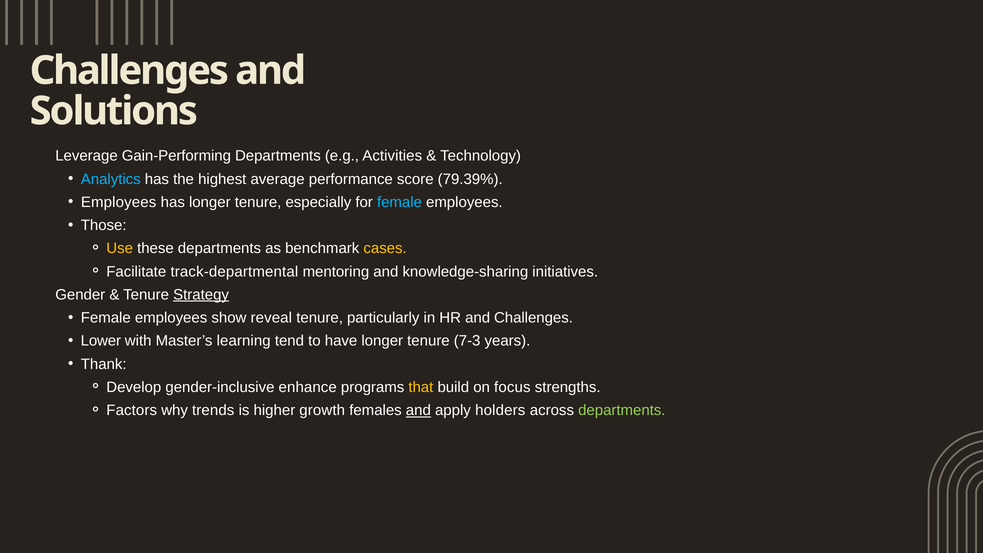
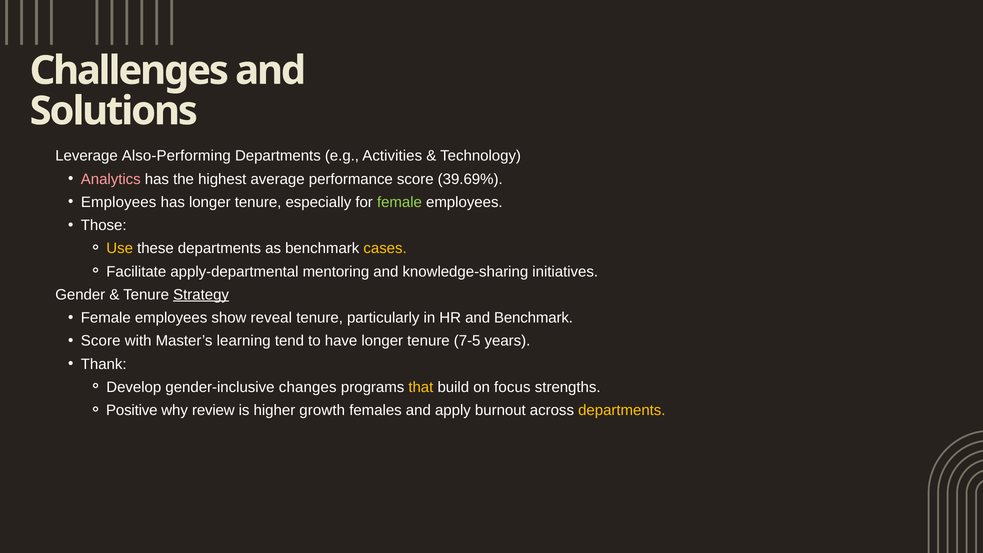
Gain-Performing: Gain-Performing -> Also-Performing (176, 156)
Analytics colour: light blue -> pink (111, 179)
79.39%: 79.39% -> 39.69% (470, 179)
female colour: light blue -> light green (399, 202)
track-departmental: track-departmental -> apply-departmental (234, 272)
and Challenges: Challenges -> Benchmark (534, 318)
Lower: Lower -> Score (101, 341)
7-3: 7-3 -> 7-5 (467, 341)
enhance: enhance -> changes (308, 387)
Factors: Factors -> Positive (132, 410)
trends: trends -> review (213, 410)
and underline: present -> none (418, 410)
holders: holders -> burnout (500, 410)
departments colour: light green -> yellow (622, 410)
